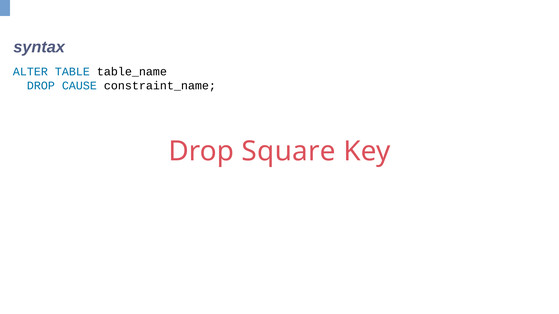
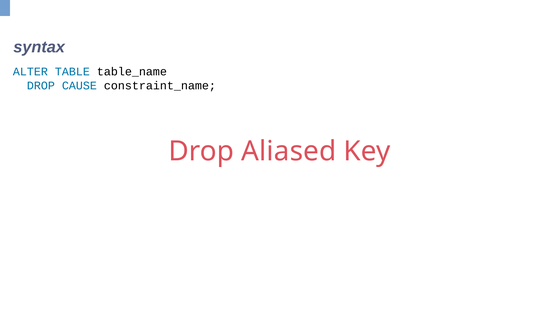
Square: Square -> Aliased (289, 152)
